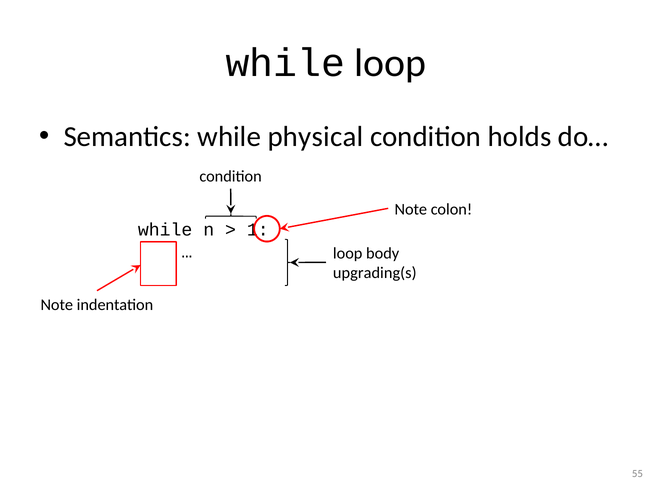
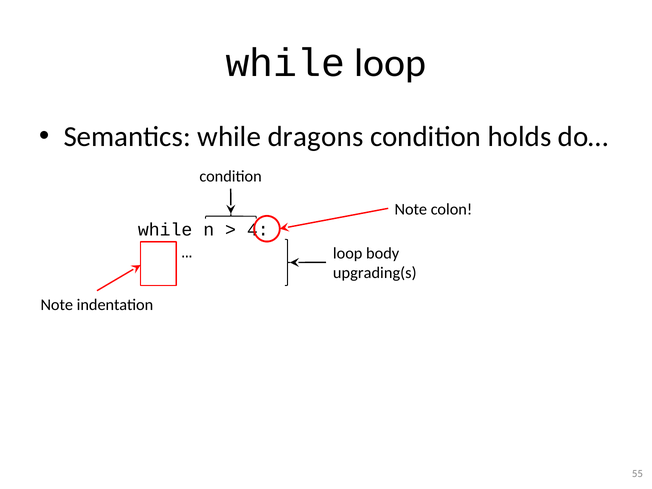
physical: physical -> dragons (315, 137)
1: 1 -> 4 (258, 230)
